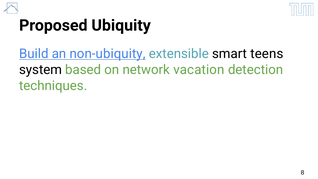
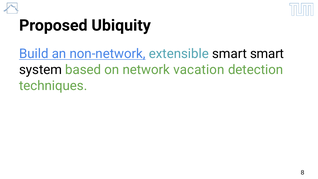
non-ubiquity: non-ubiquity -> non-network (108, 54)
smart teens: teens -> smart (267, 54)
